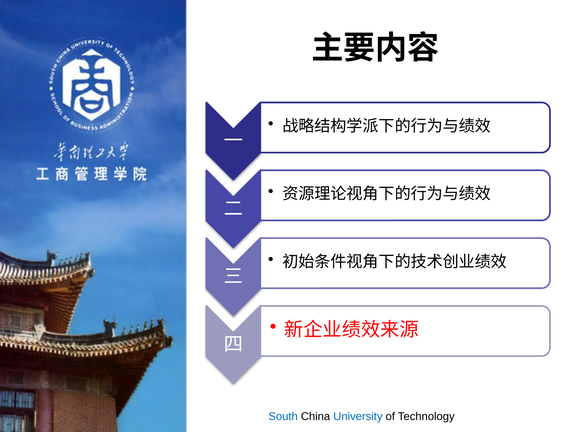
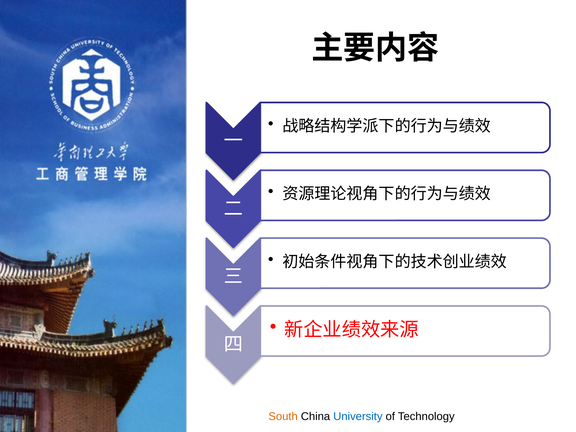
South colour: blue -> orange (283, 417)
